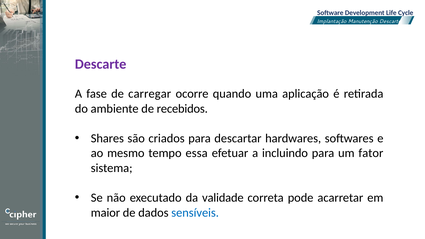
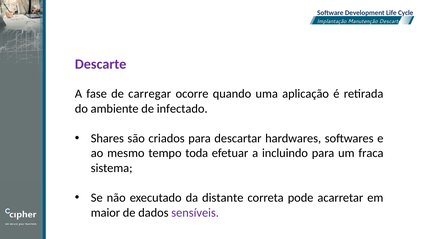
recebidos: recebidos -> infectado (182, 109)
essa: essa -> toda (197, 153)
fator: fator -> fraca (371, 153)
validade: validade -> distante (223, 198)
sensíveis colour: blue -> purple (195, 213)
